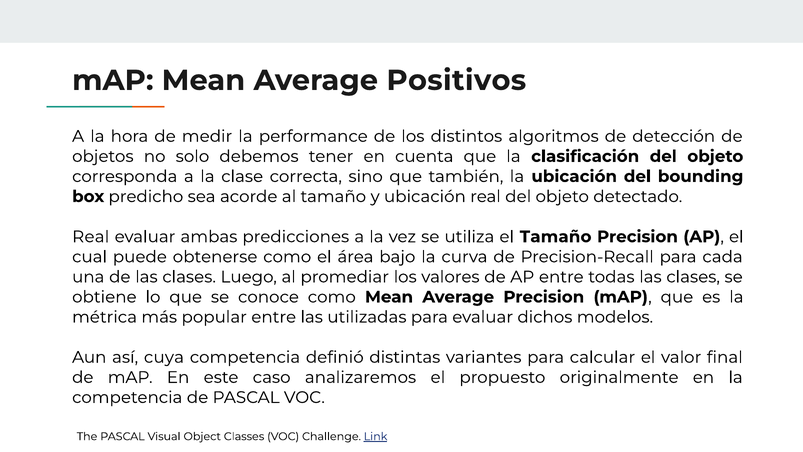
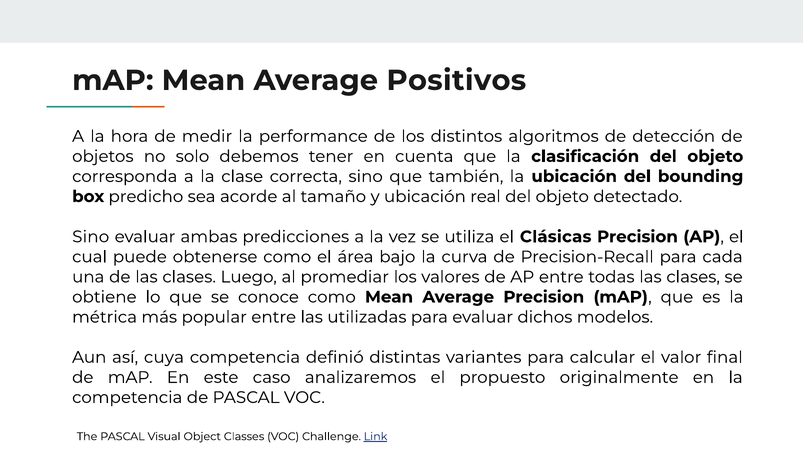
Real: Real -> Sino (91, 237)
el Tamaño: Tamaño -> Clásicas (556, 237)
